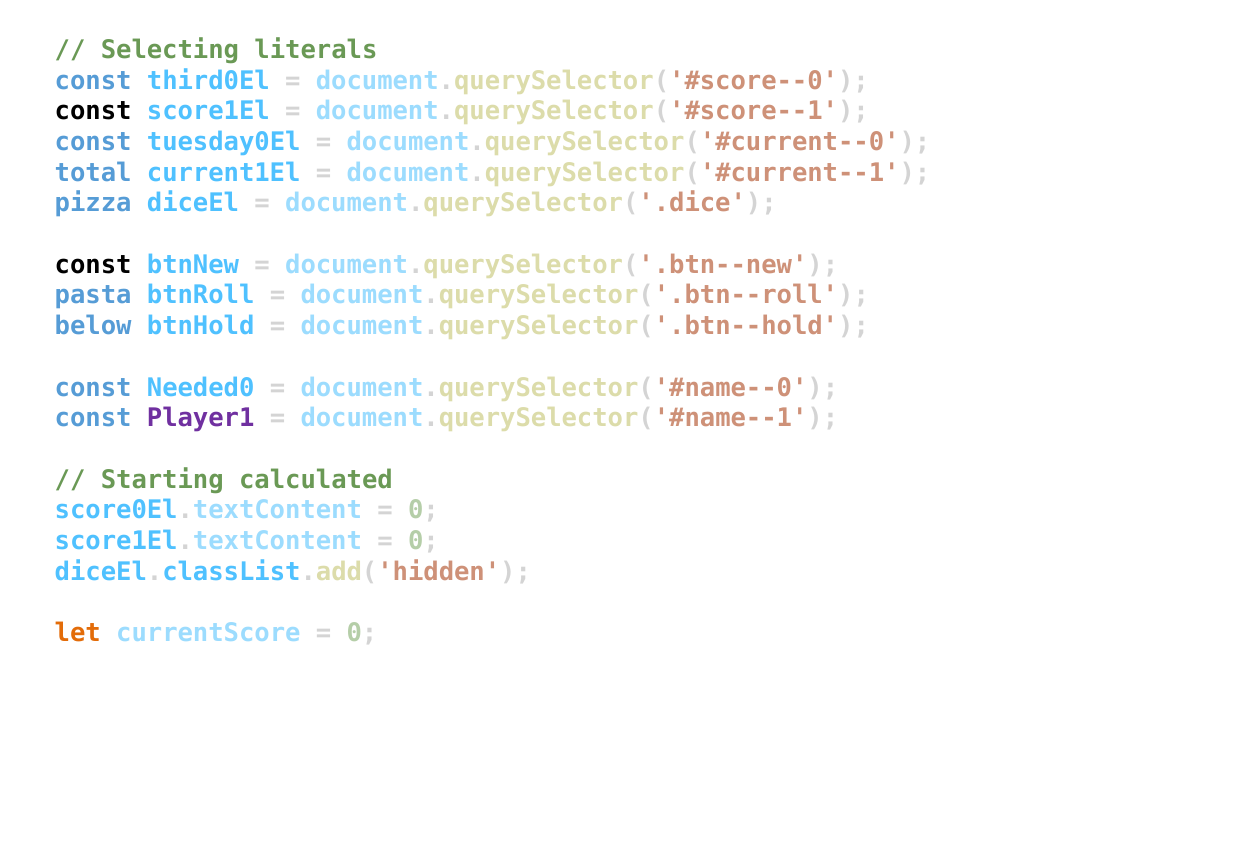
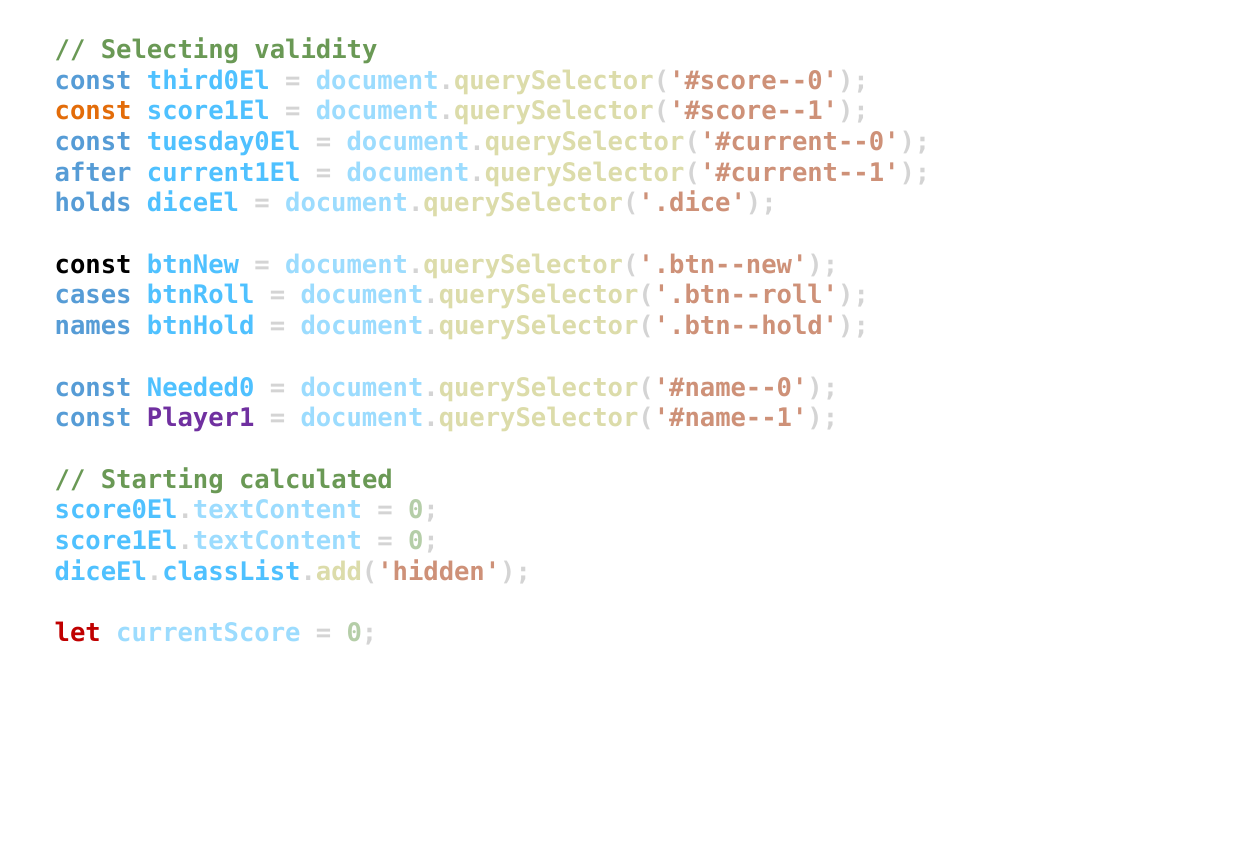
literals: literals -> validity (316, 50)
const colour: black -> orange (93, 111)
total: total -> after (93, 173)
pizza: pizza -> holds (93, 203)
pasta: pasta -> cases (93, 296)
below: below -> names (93, 326)
let colour: orange -> red (78, 633)
